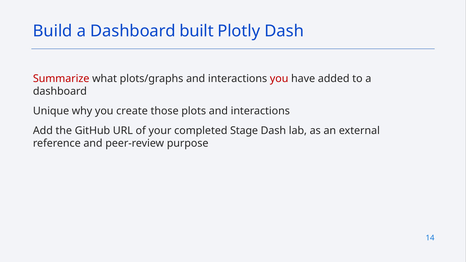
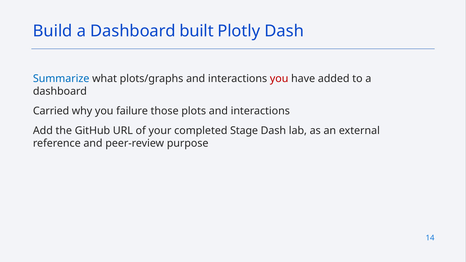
Summarize colour: red -> blue (61, 79)
Unique: Unique -> Carried (51, 111)
create: create -> failure (132, 111)
